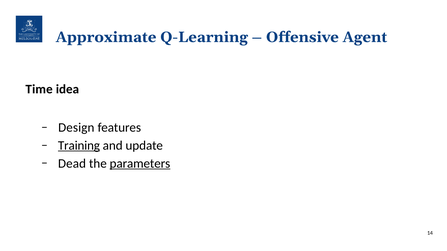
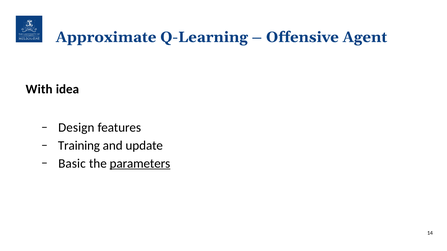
Time: Time -> With (39, 89)
Training underline: present -> none (79, 146)
Dead: Dead -> Basic (72, 164)
